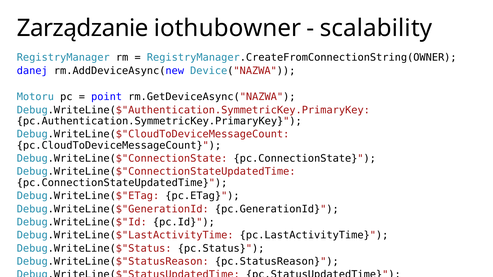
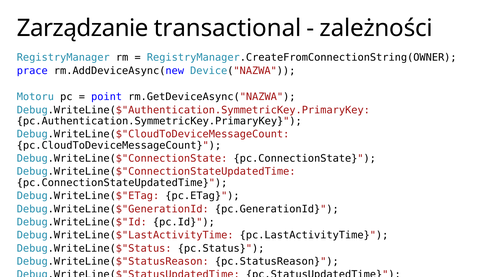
iothubowner: iothubowner -> transactional (228, 28)
scalability: scalability -> zależności (376, 28)
danej: danej -> prace (32, 71)
